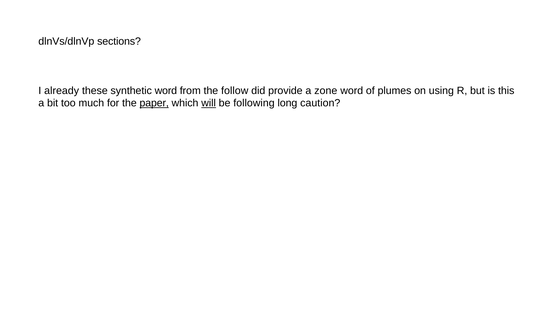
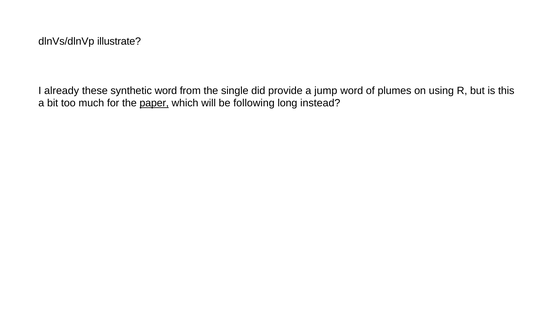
sections: sections -> illustrate (119, 42)
follow: follow -> single (235, 91)
zone: zone -> jump (326, 91)
will underline: present -> none (209, 103)
caution: caution -> instead (320, 103)
